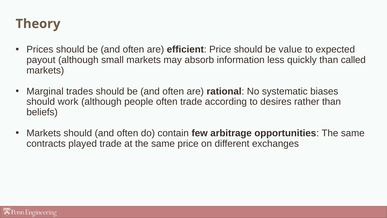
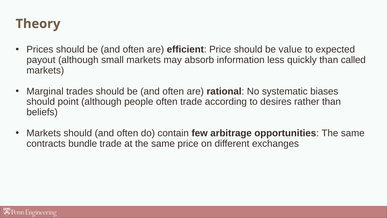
work: work -> point (68, 102)
played: played -> bundle (83, 143)
